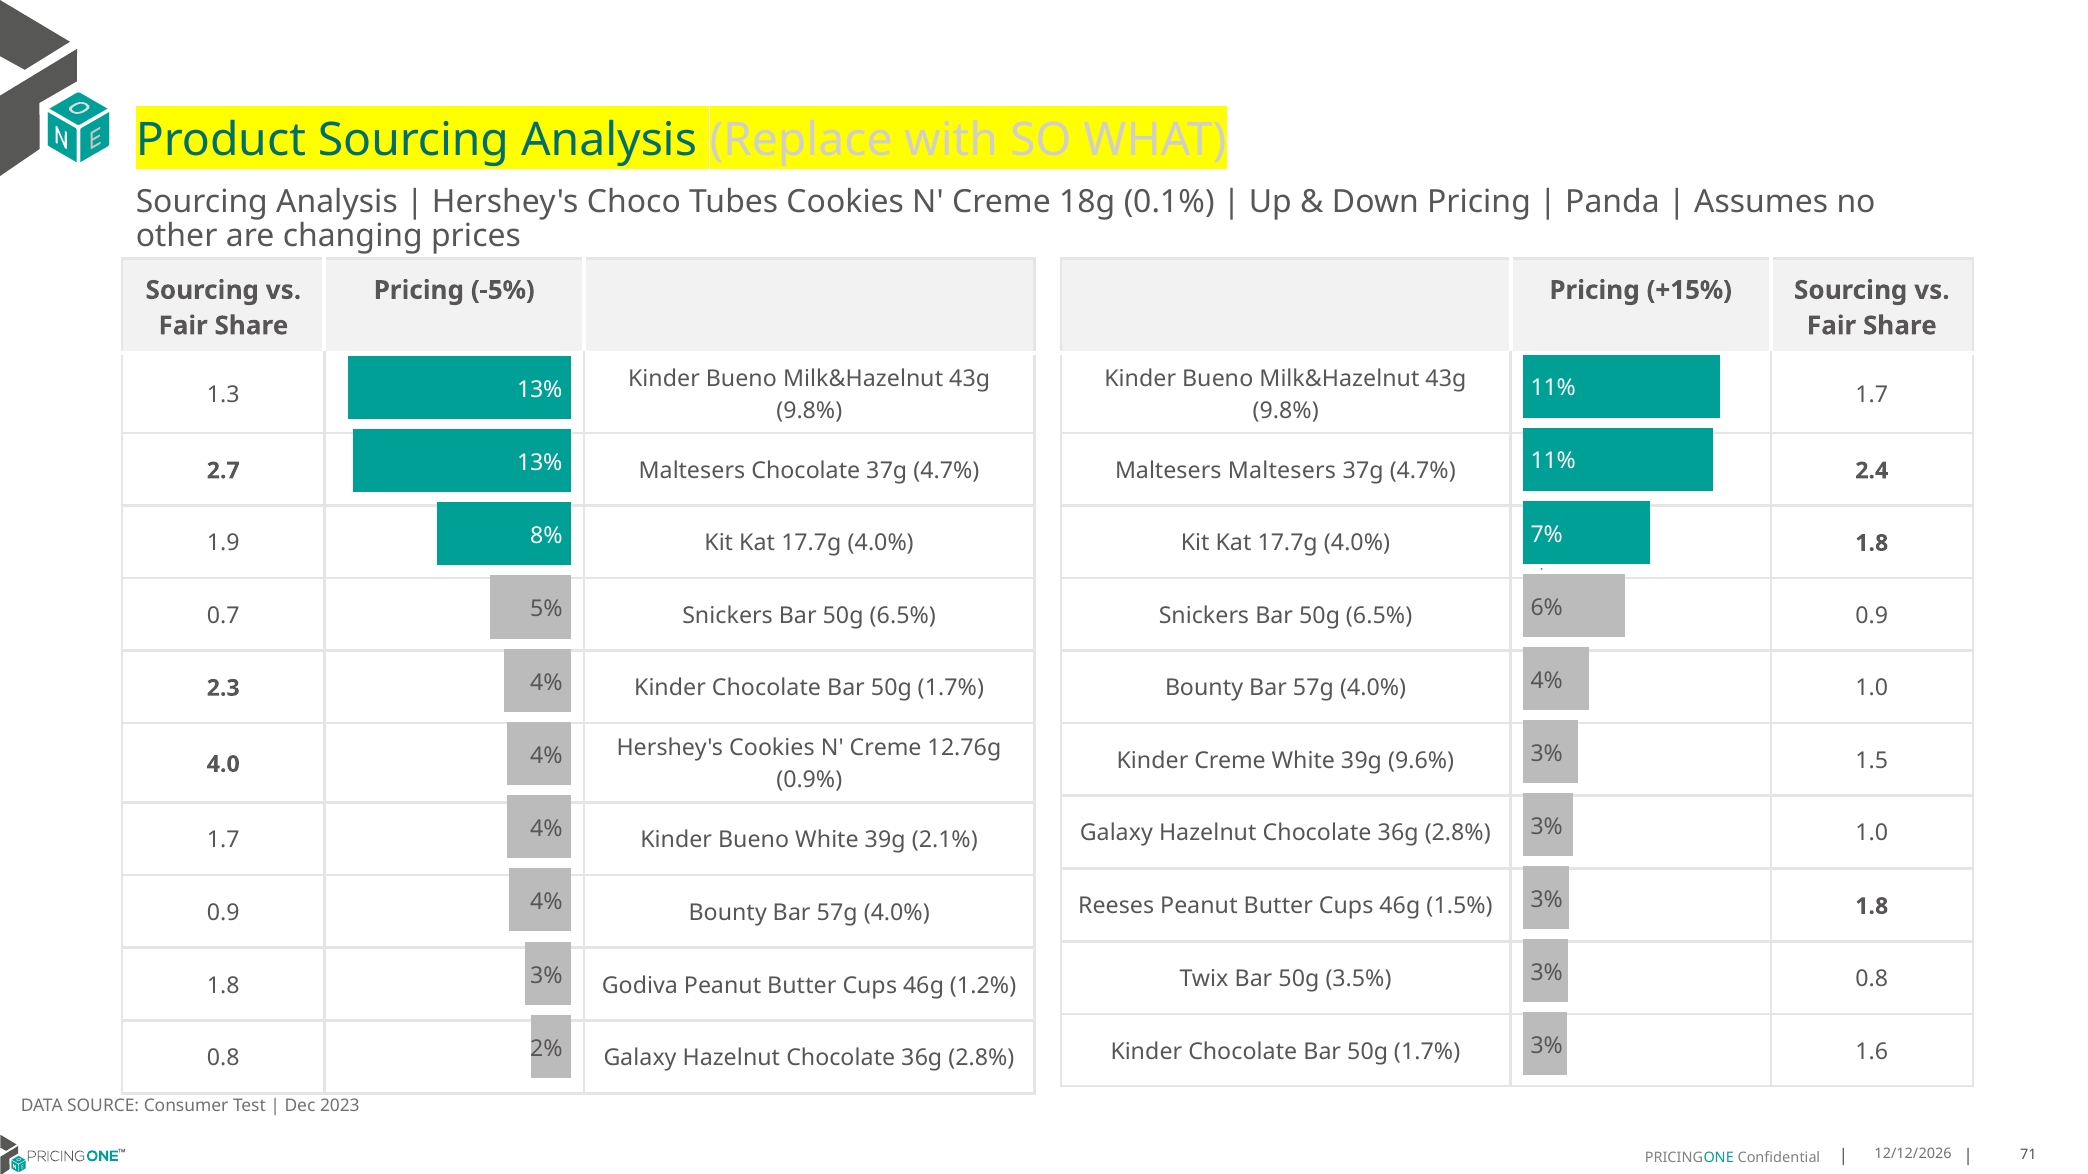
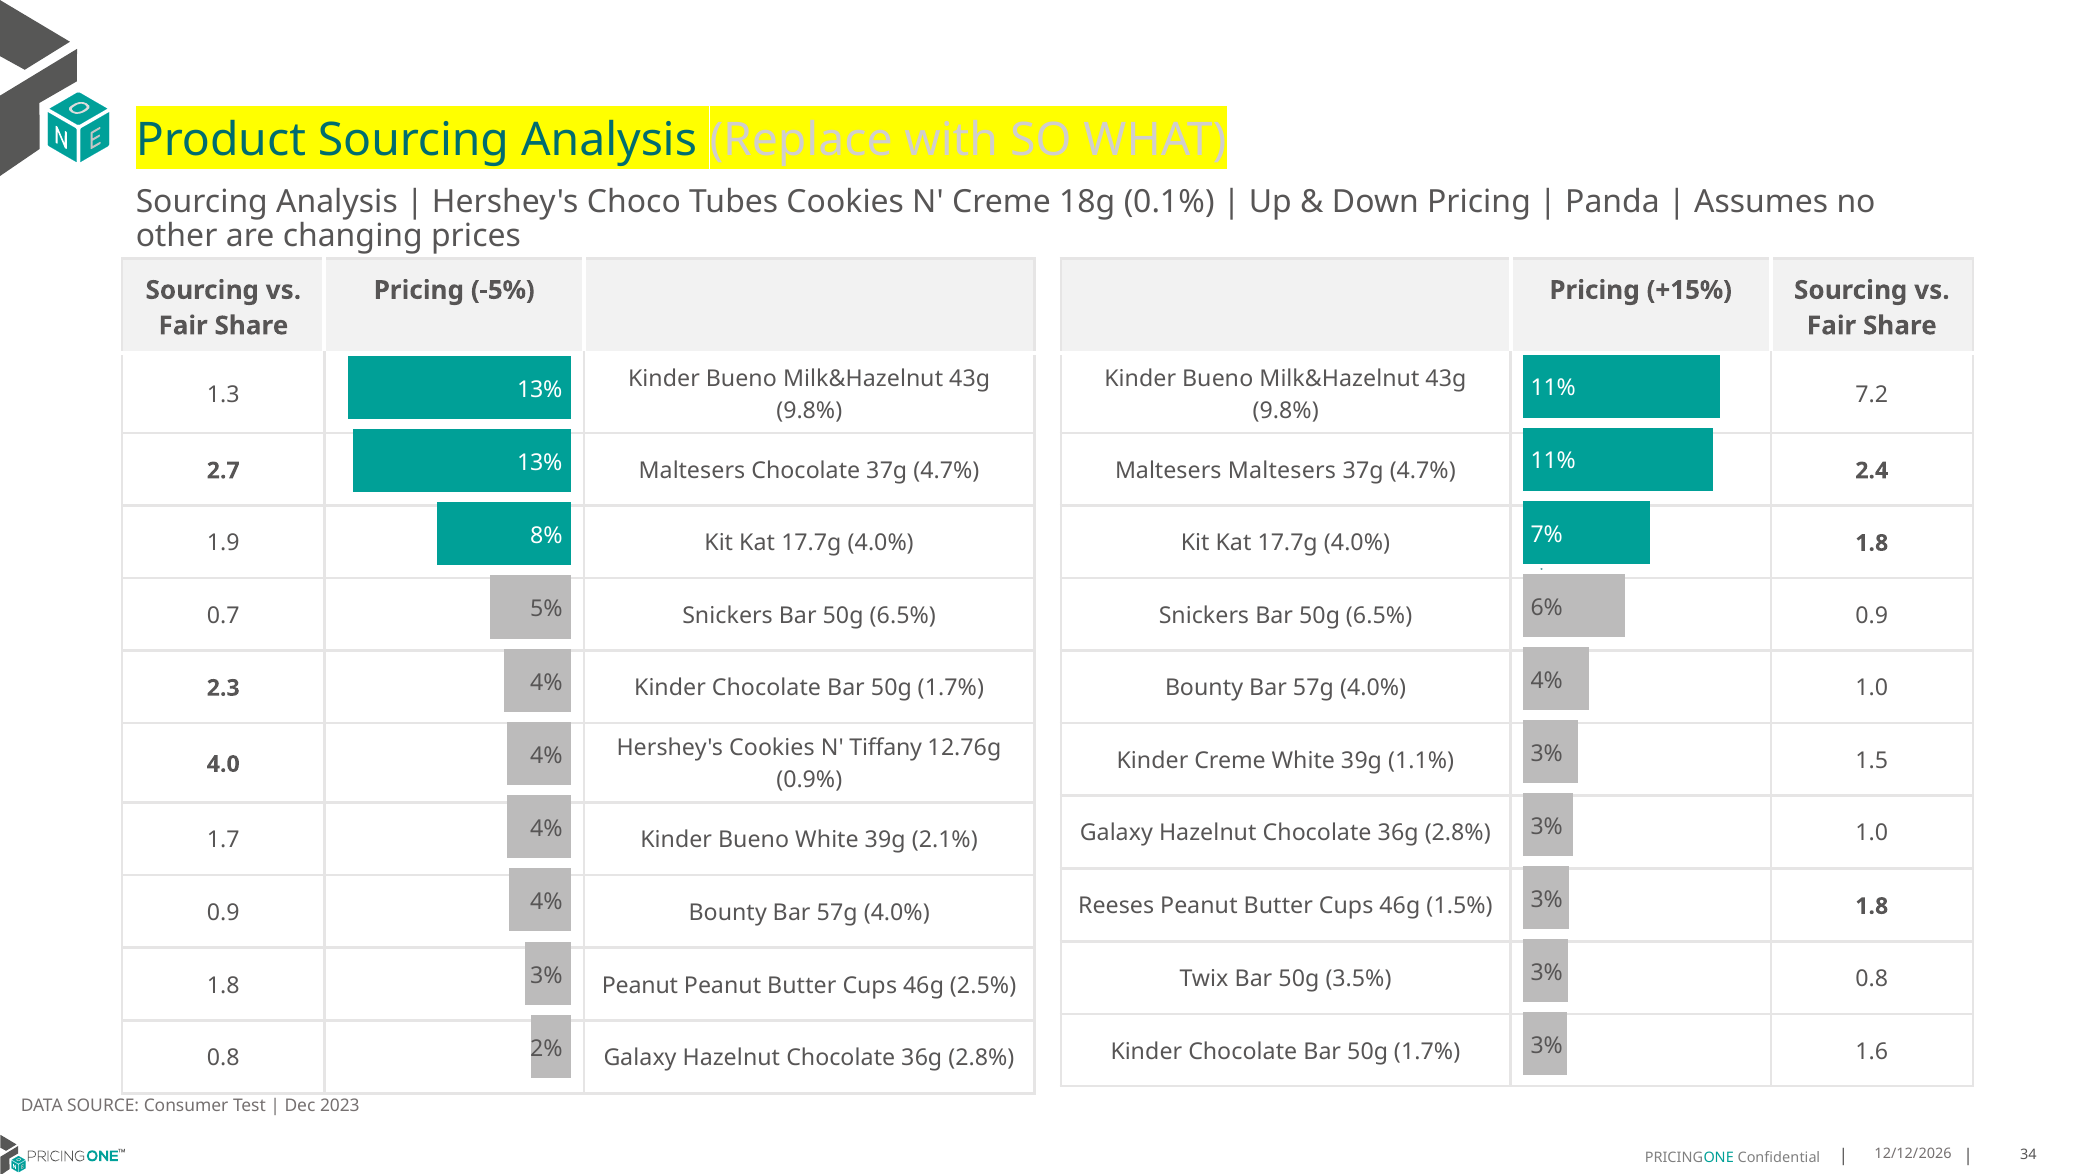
1.7: 1.7 -> 7.2 (1872, 395)
Hershey's Cookies N Creme: Creme -> Tiffany (886, 748)
9.6%: 9.6% -> 1.1% (1421, 761)
1.8 Godiva: Godiva -> Peanut (640, 986)
1.2%: 1.2% -> 2.5% (983, 986)
71: 71 -> 34 (2028, 1155)
